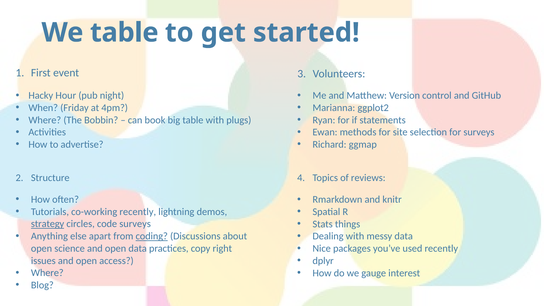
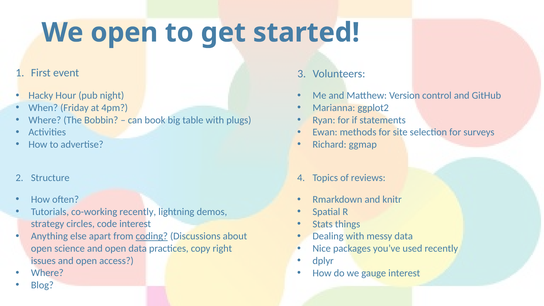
We table: table -> open (124, 33)
strategy underline: present -> none (48, 224)
code surveys: surveys -> interest (135, 224)
